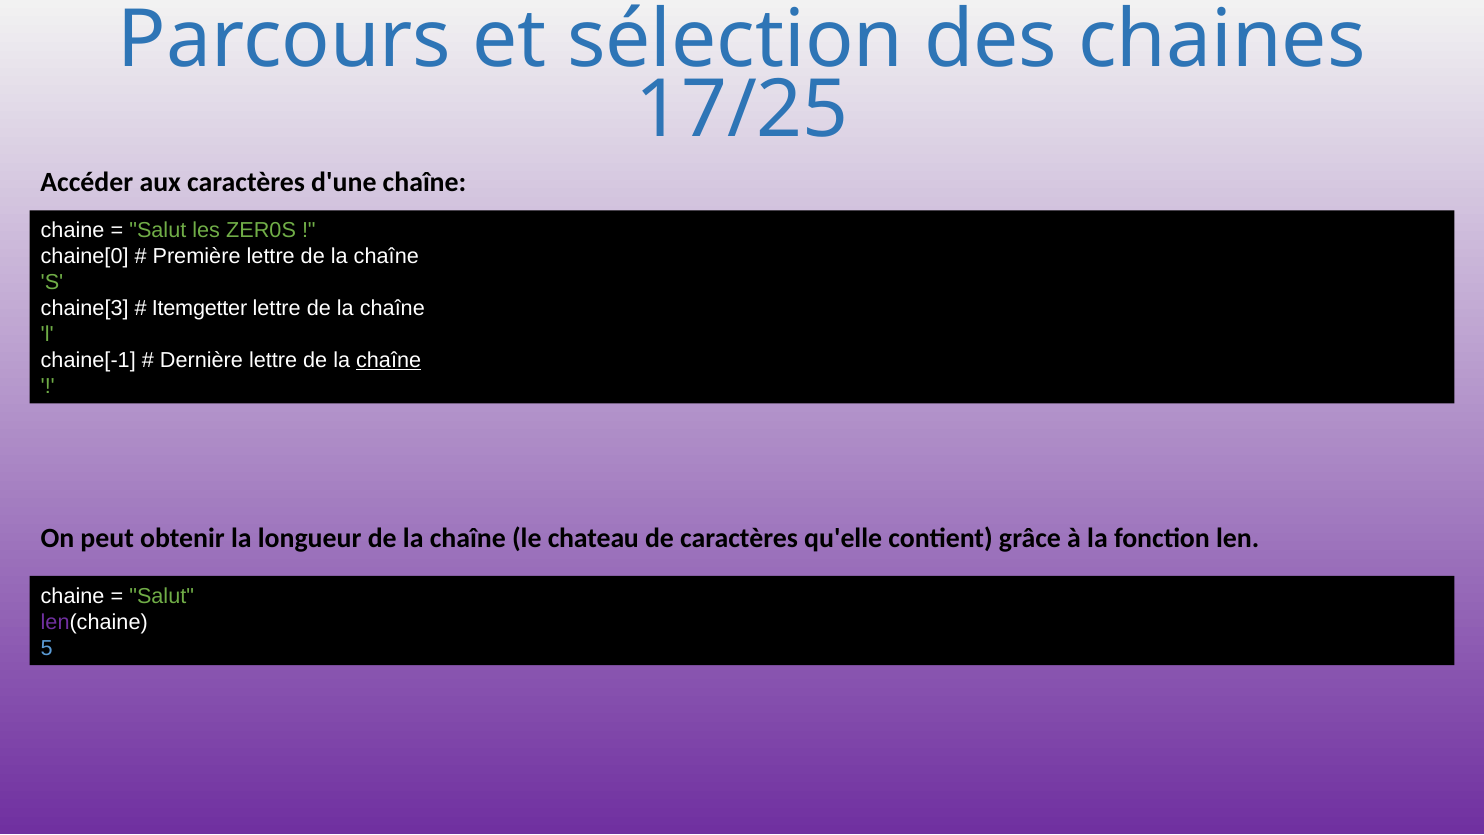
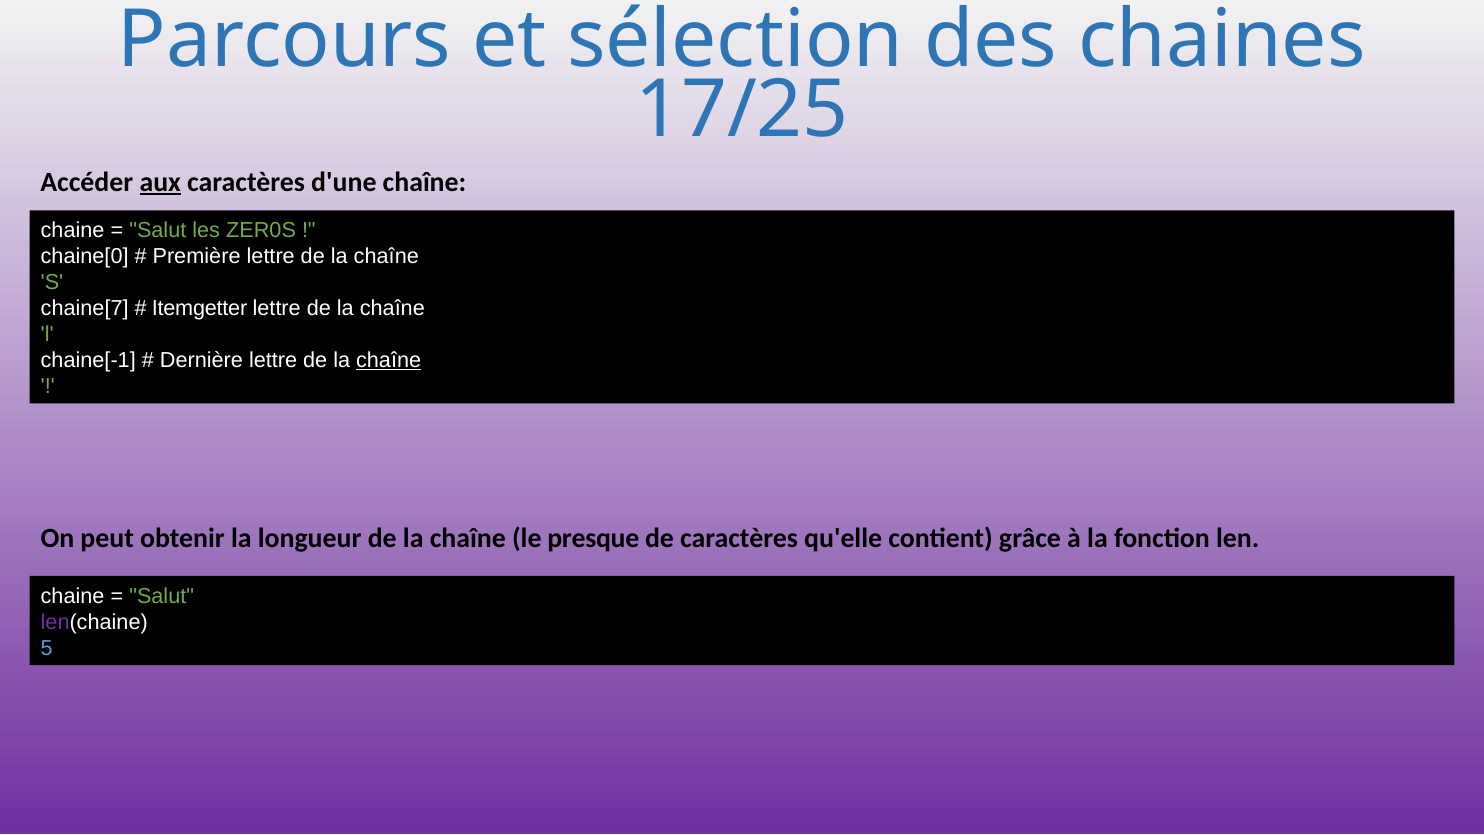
aux underline: none -> present (160, 182)
chaine[3: chaine[3 -> chaine[7 (85, 308)
chateau: chateau -> presque (593, 539)
